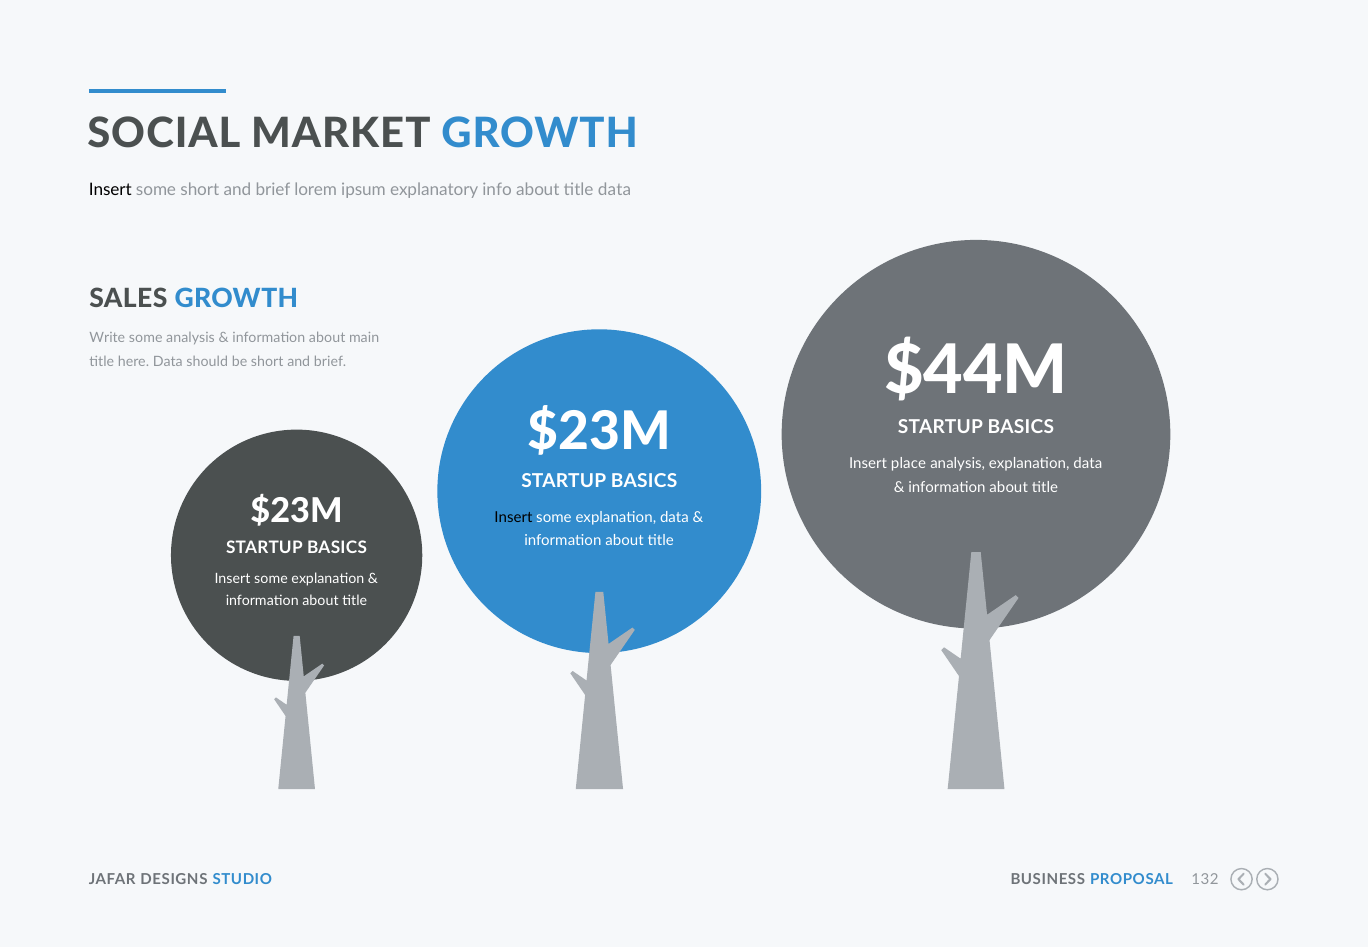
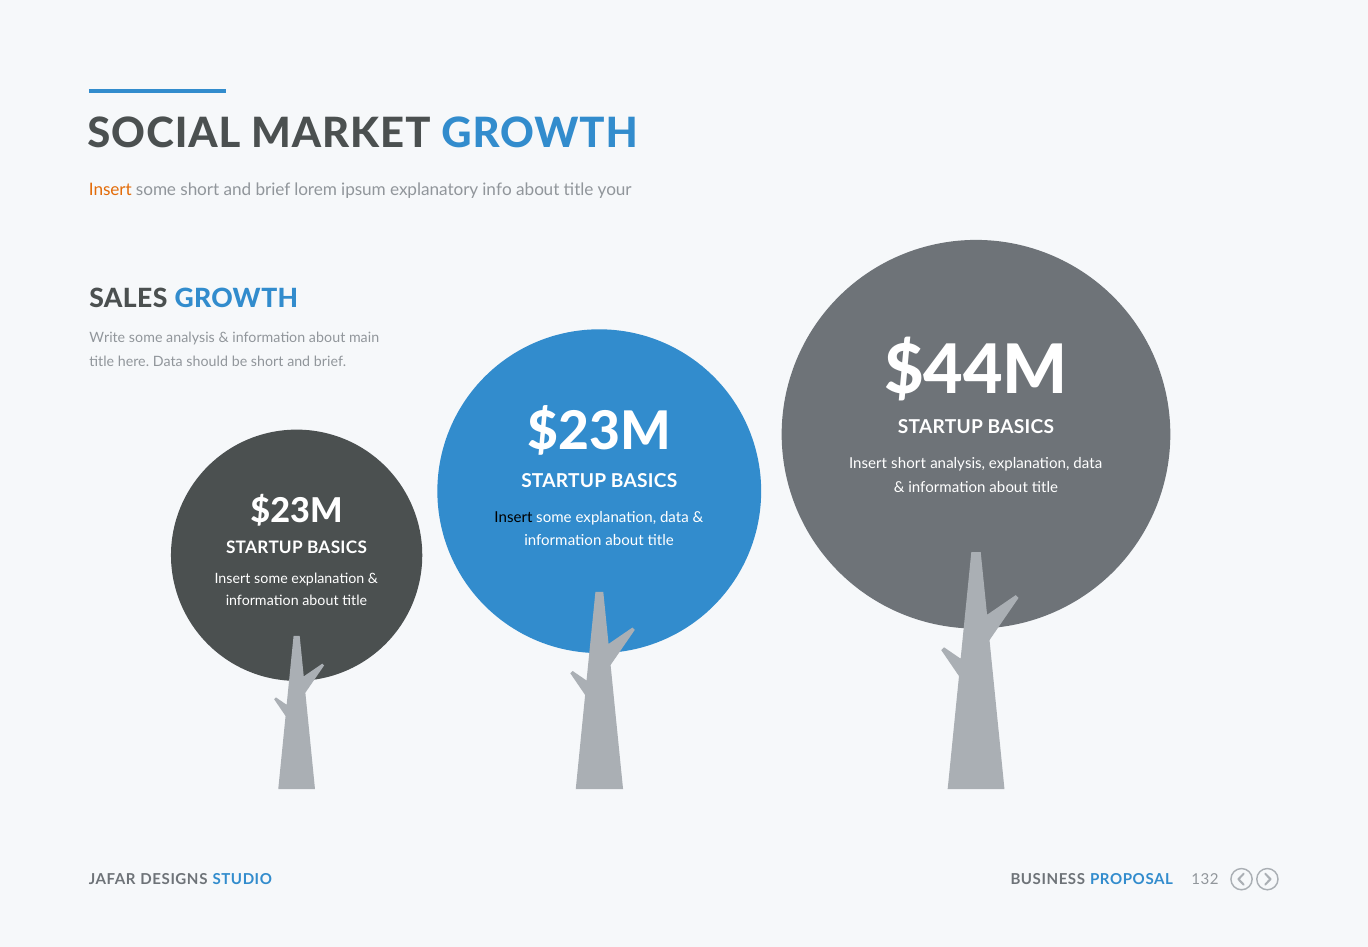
Insert colour: black -> orange (110, 190)
title data: data -> your (615, 190)
Insert place: place -> short (909, 464)
